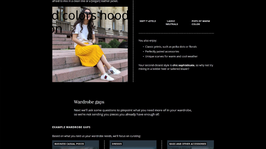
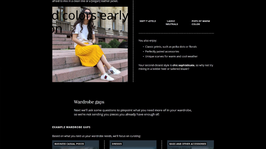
hood: hood -> early (116, 16)
